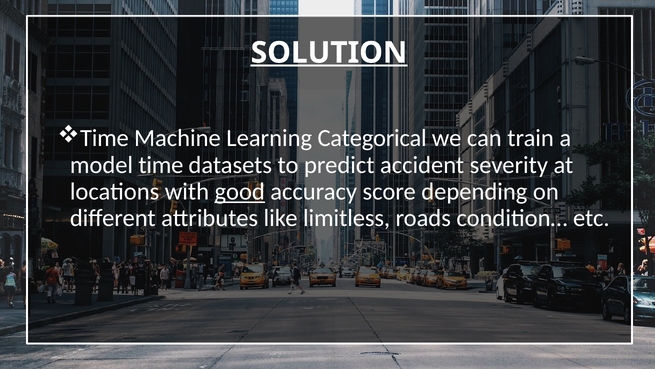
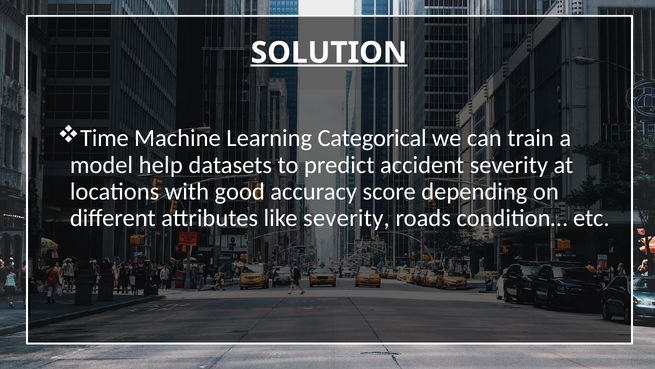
model time: time -> help (161, 165)
good underline: present -> none (240, 191)
like limitless: limitless -> severity (346, 218)
